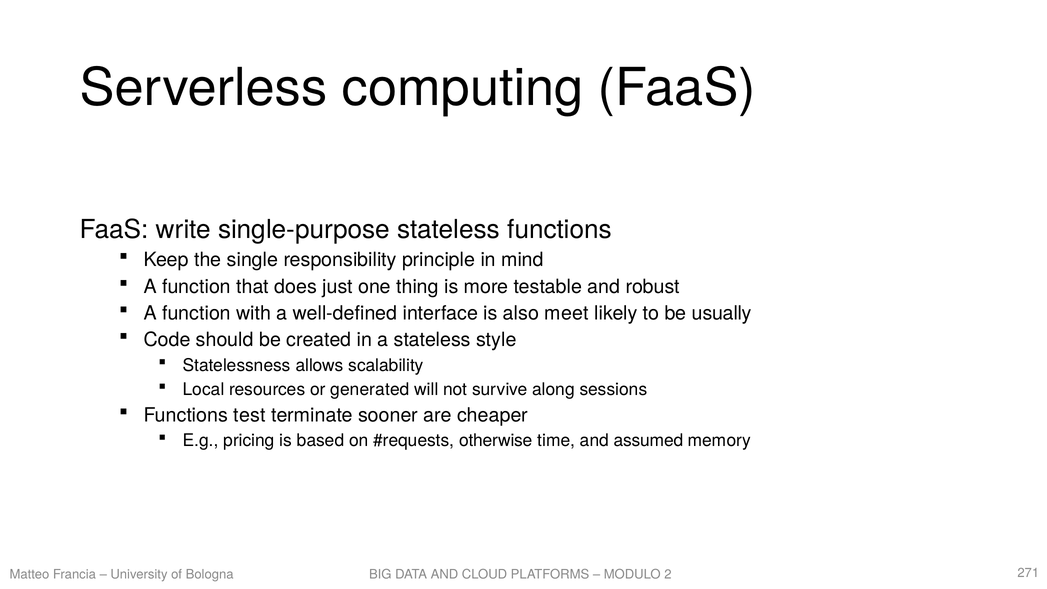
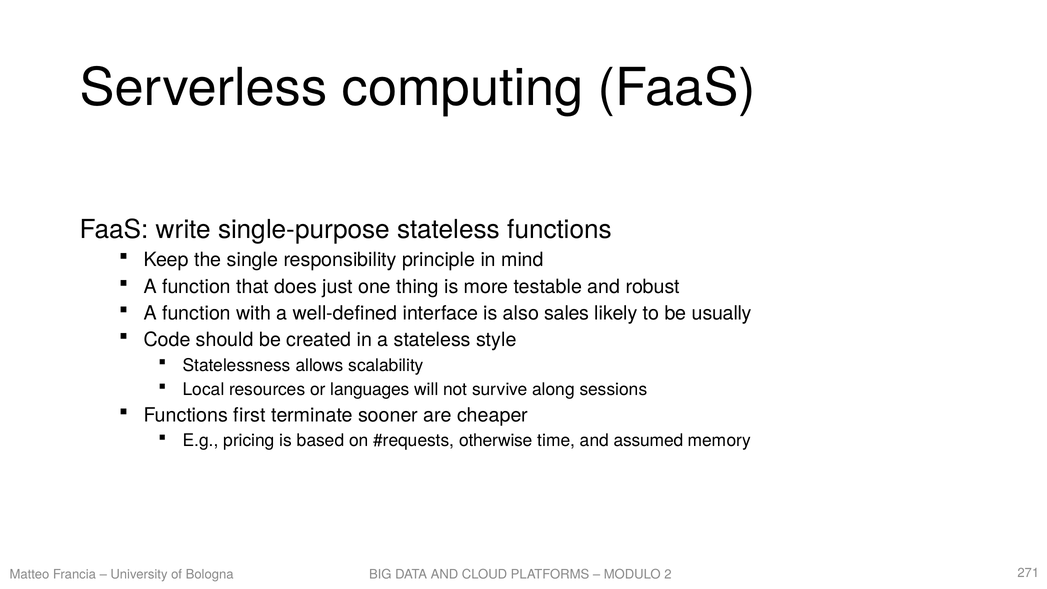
meet: meet -> sales (567, 313)
generated: generated -> languages (370, 390)
test: test -> first (250, 415)
